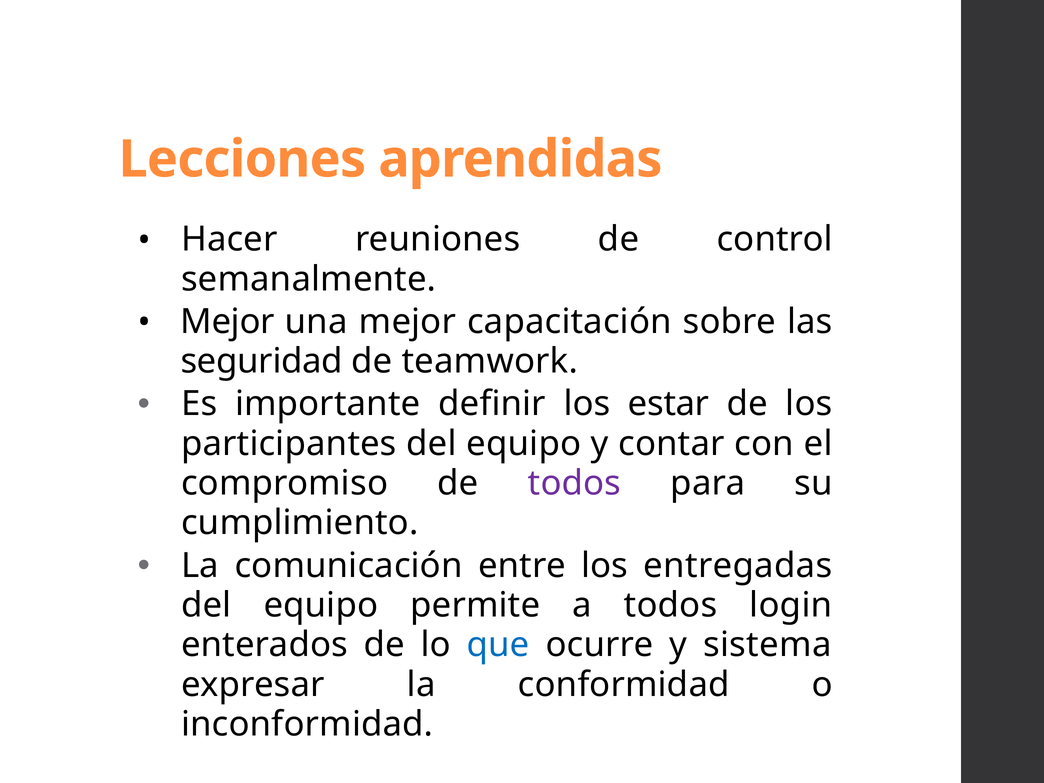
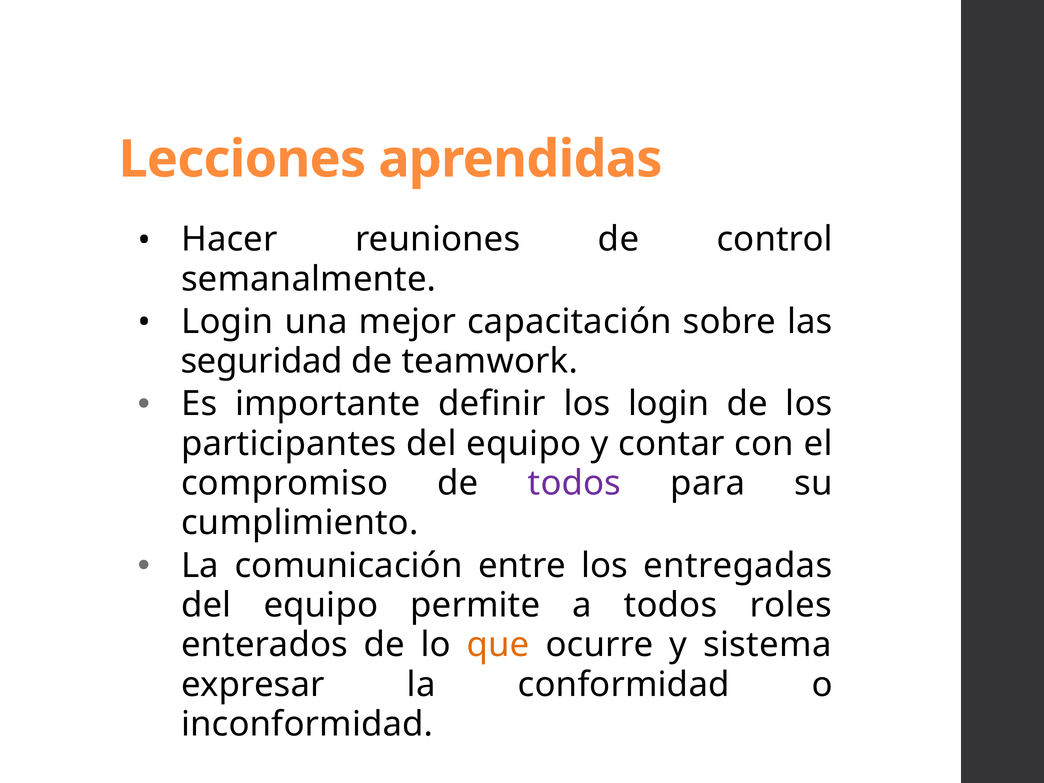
Mejor: Mejor -> Login (227, 322)
los estar: estar -> login (669, 404)
login: login -> roles (791, 605)
que colour: blue -> orange (498, 645)
